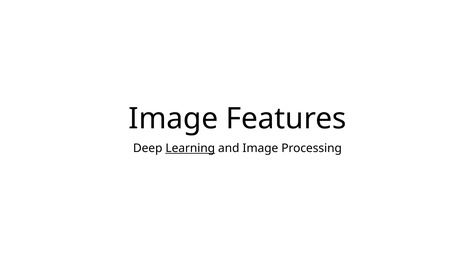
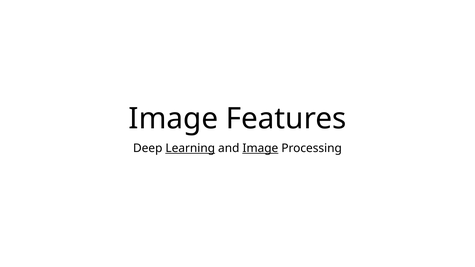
Image underline: none -> present (260, 148)
